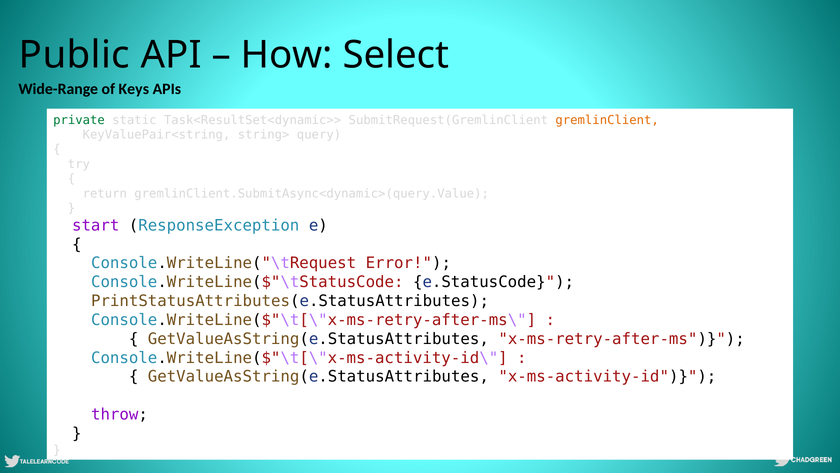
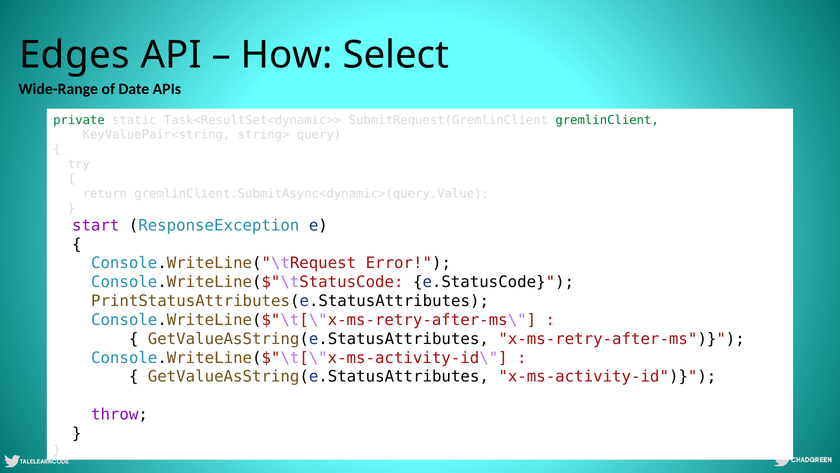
Public: Public -> Edges (74, 55)
Keys: Keys -> Date (134, 89)
gremlinClient colour: orange -> green (607, 120)
